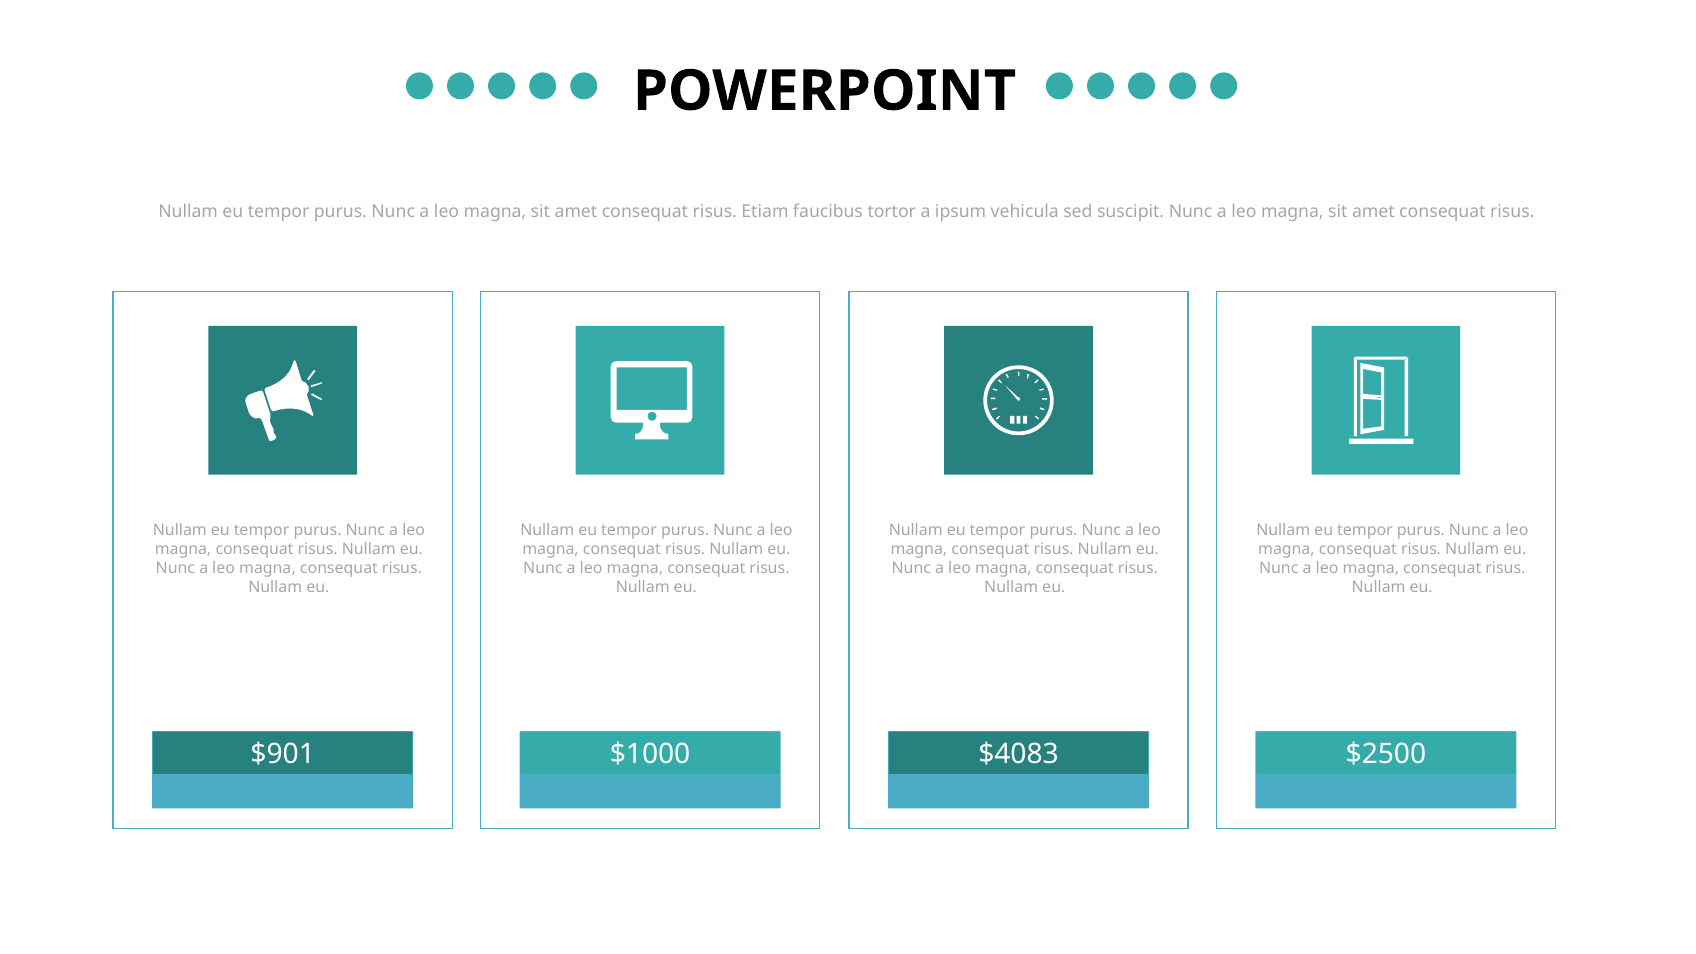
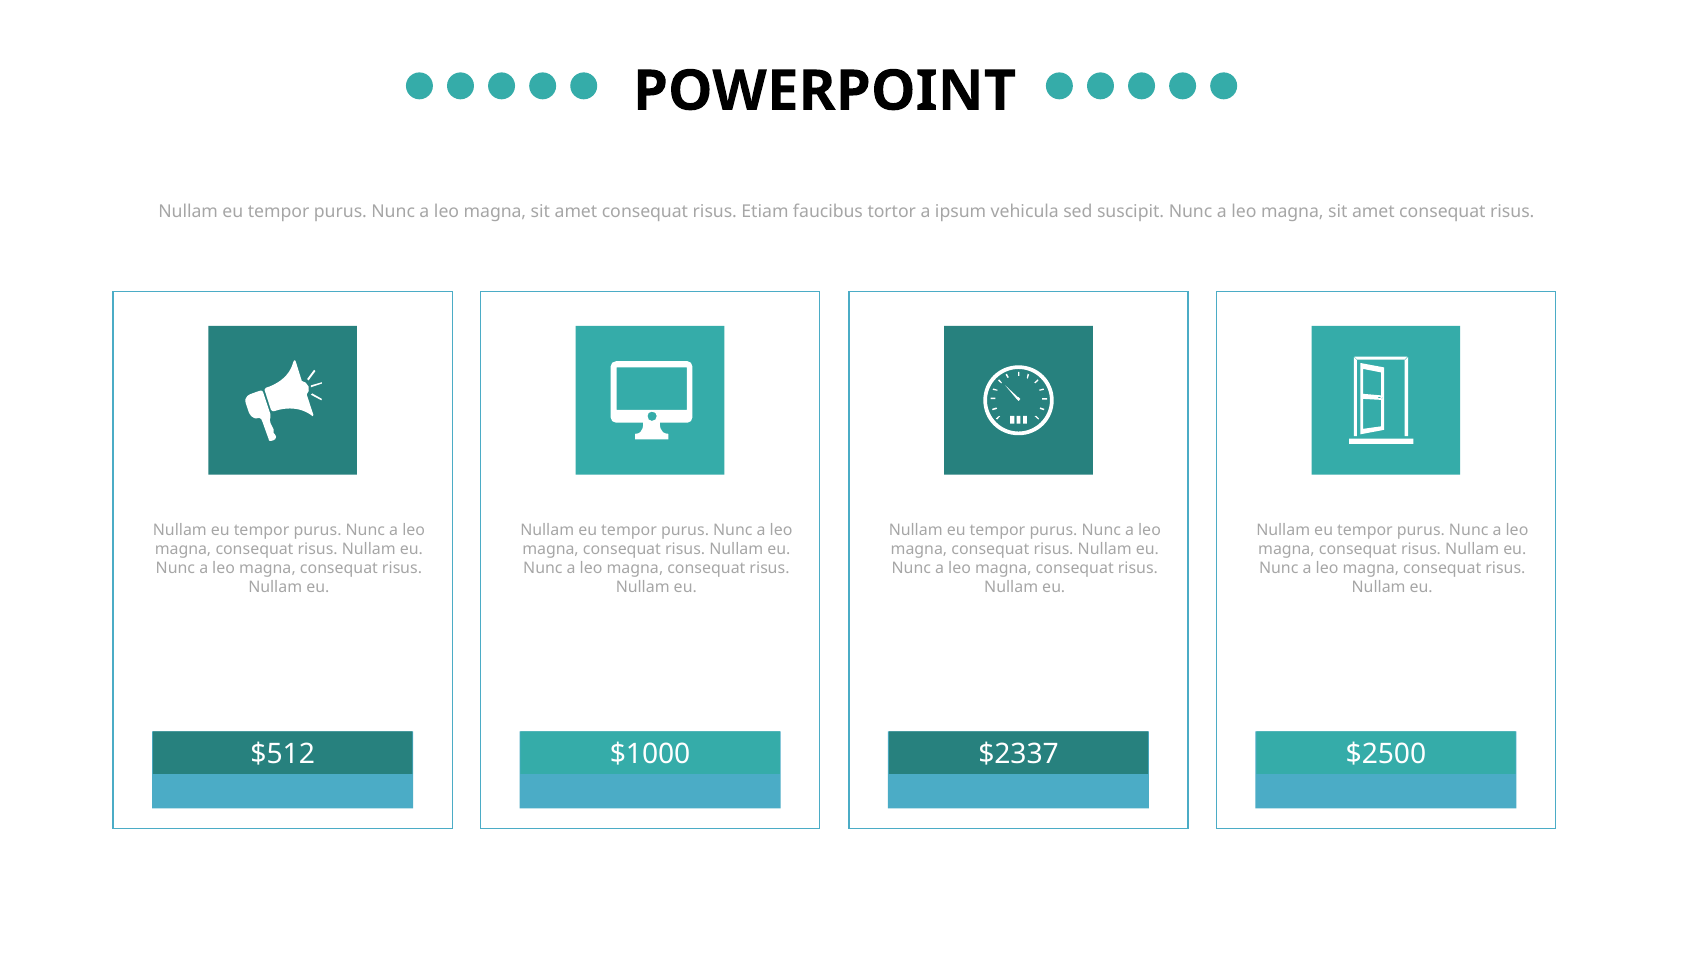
$901: $901 -> $512 (283, 755)
$4083: $4083 -> $2337 (1019, 755)
